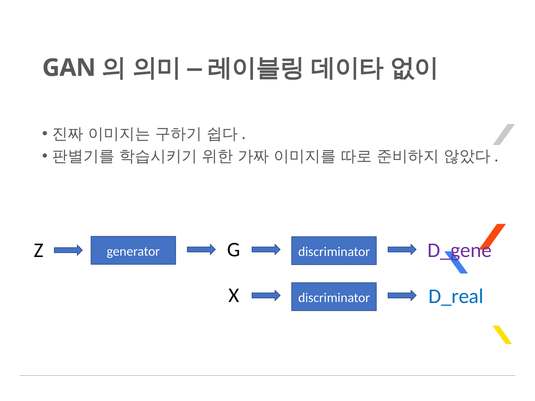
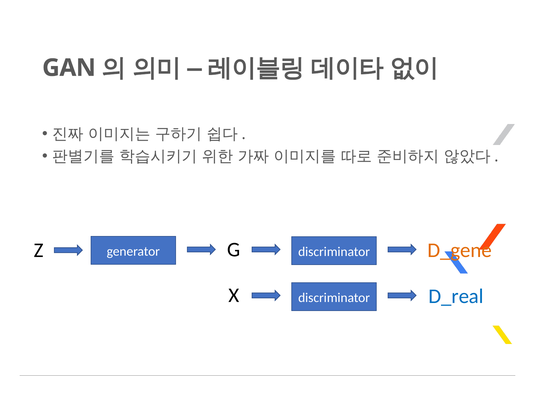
D_gene colour: purple -> orange (460, 250)
